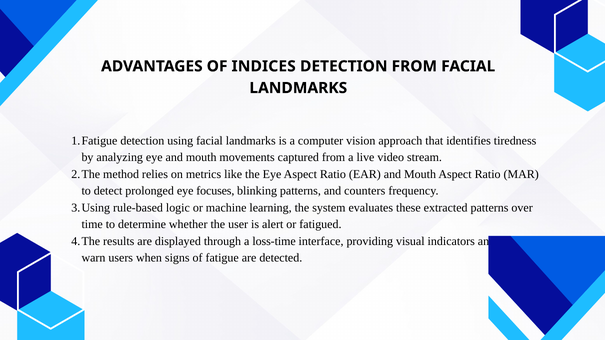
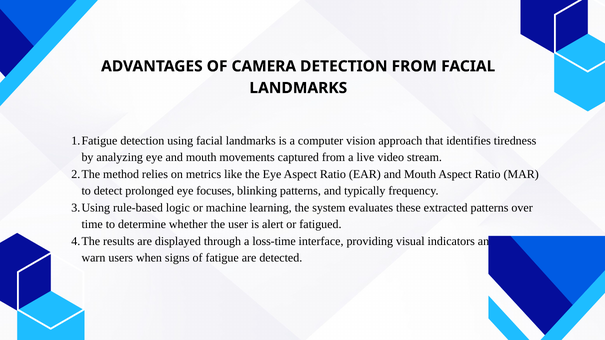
INDICES: INDICES -> CAMERA (264, 66)
counters: counters -> typically (365, 191)
